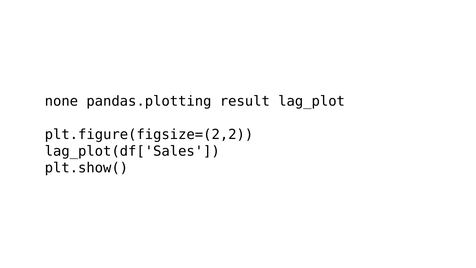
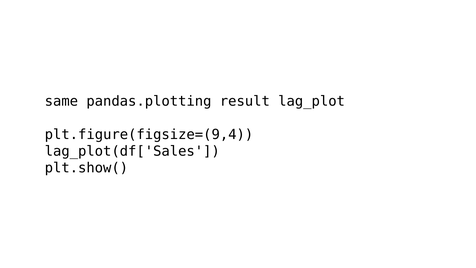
none: none -> same (61, 101)
plt.figure(figsize=(2,2: plt.figure(figsize=(2,2 -> plt.figure(figsize=(9,4 (149, 134)
